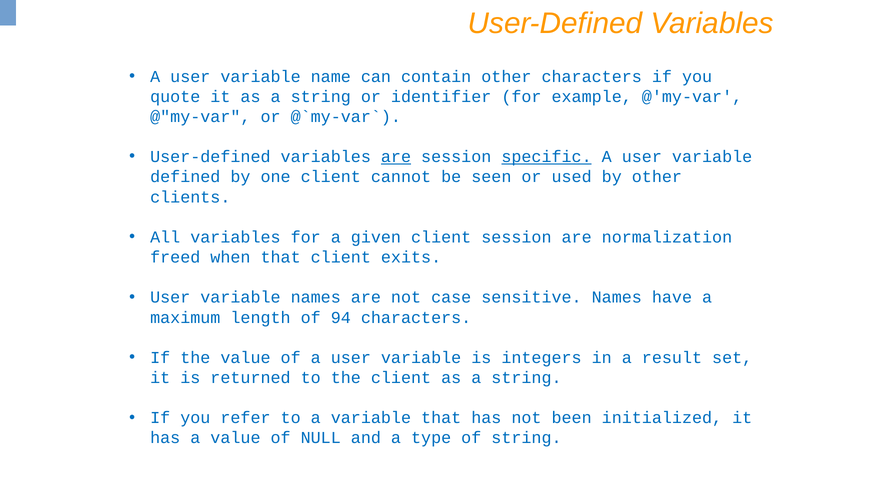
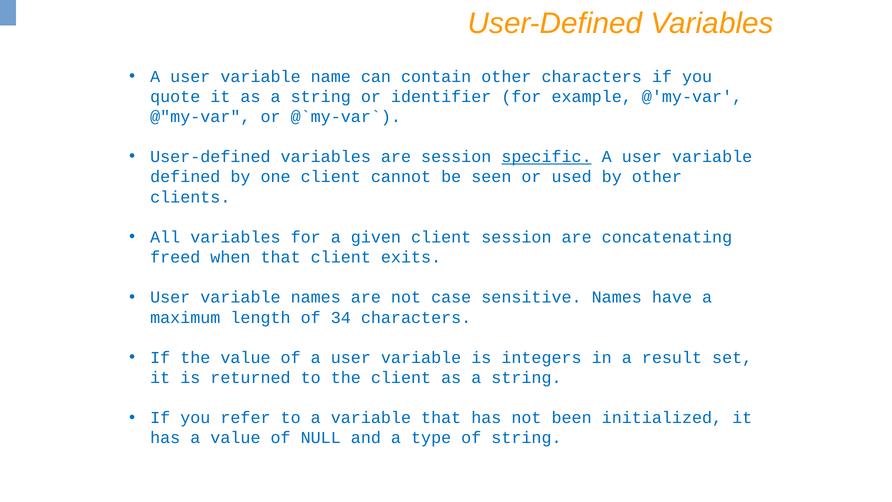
are underline: present -> none (396, 157)
normalization: normalization -> concatenating (667, 237)
94: 94 -> 34 (341, 317)
